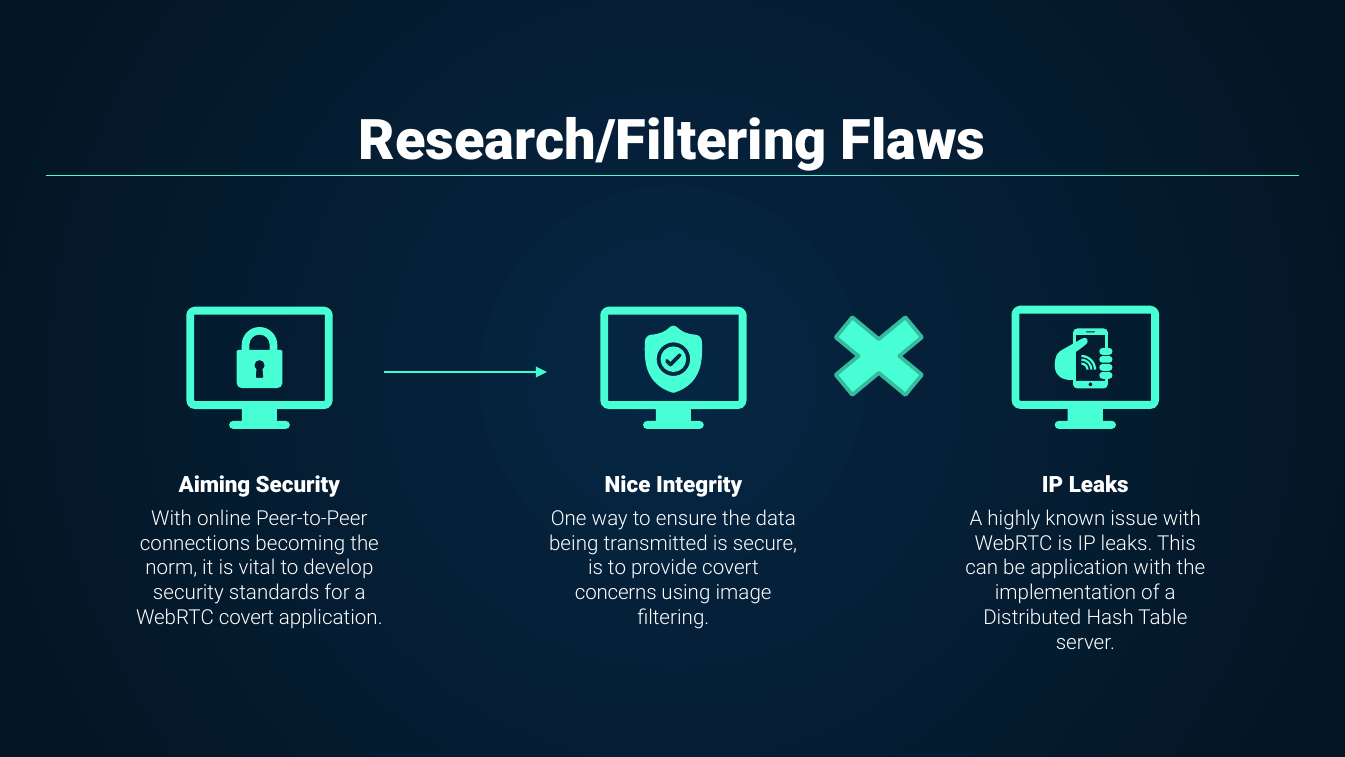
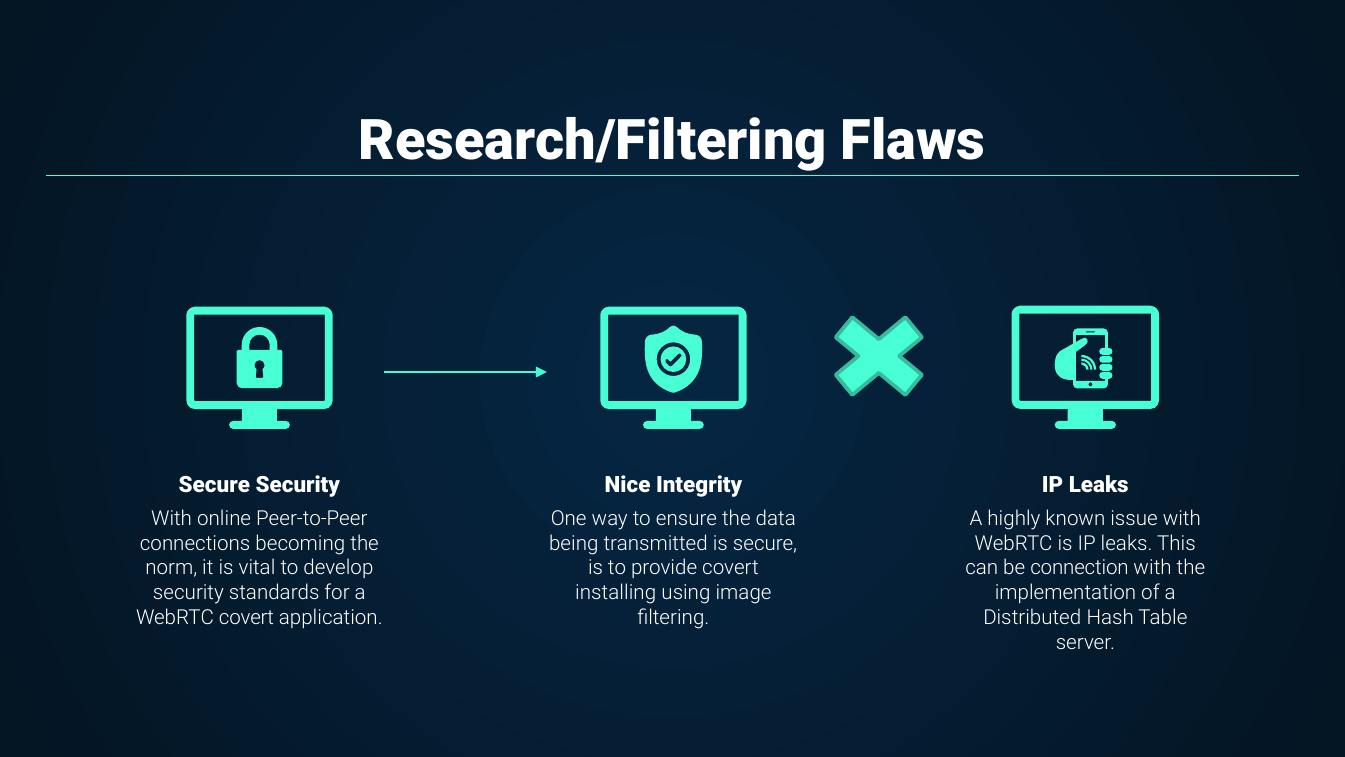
Aiming: Aiming -> Secure (214, 485)
be application: application -> connection (1079, 568)
concerns: concerns -> installing (616, 593)
